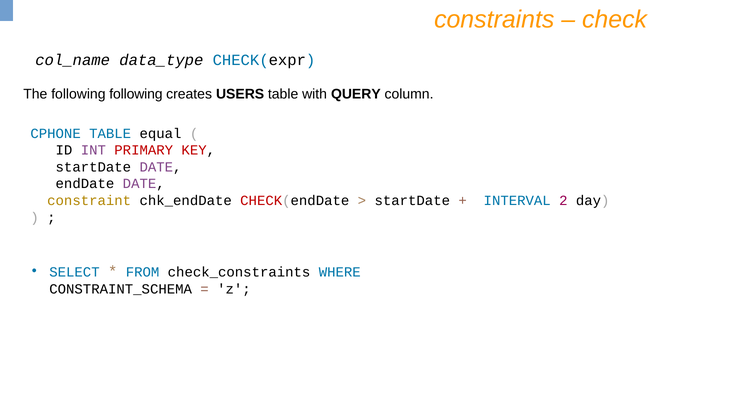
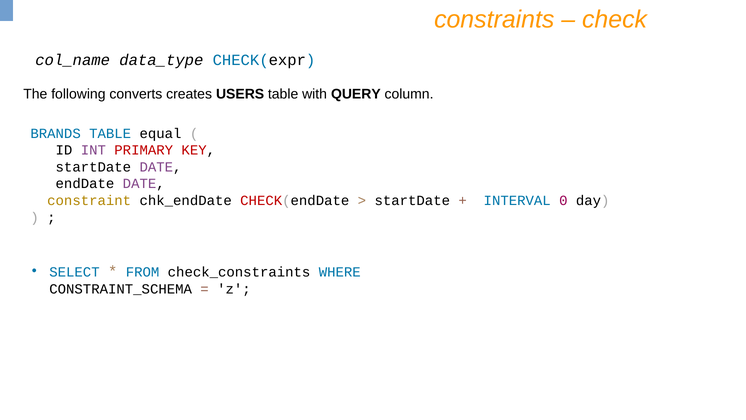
following following: following -> converts (136, 94)
CPHONE: CPHONE -> BRANDS (56, 133)
2: 2 -> 0 (563, 200)
